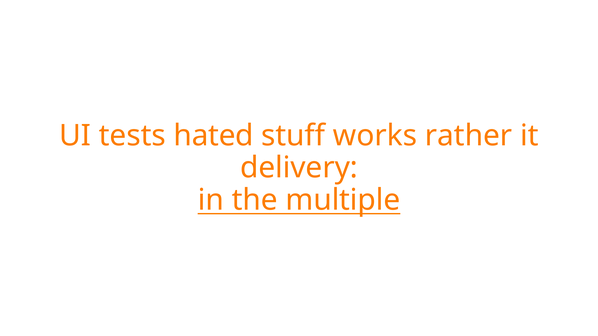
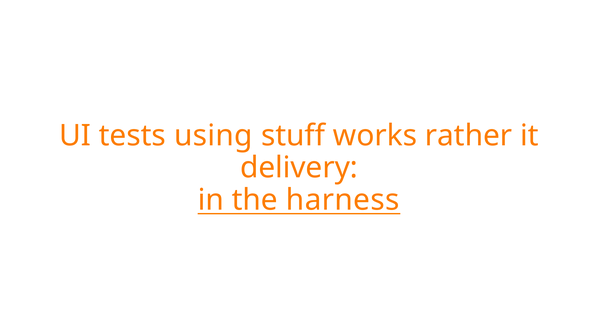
hated: hated -> using (213, 136)
multiple: multiple -> harness (343, 200)
